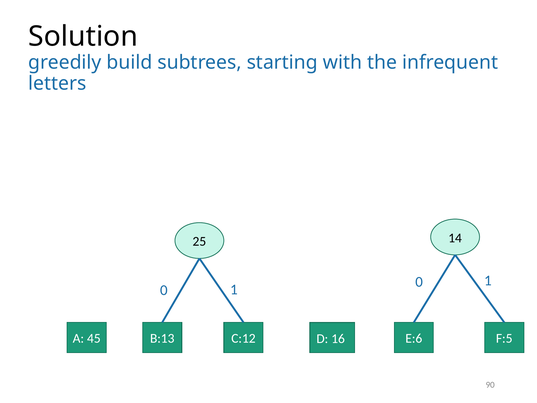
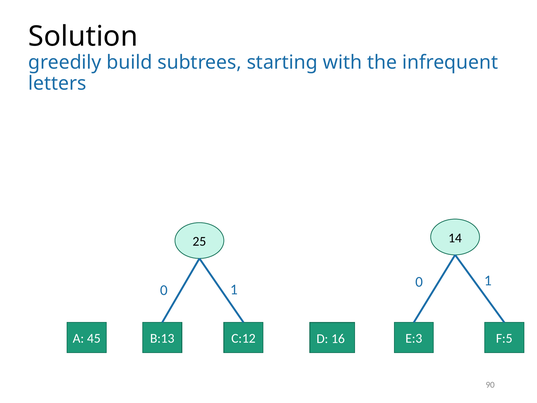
E:6: E:6 -> E:3 (414, 338)
